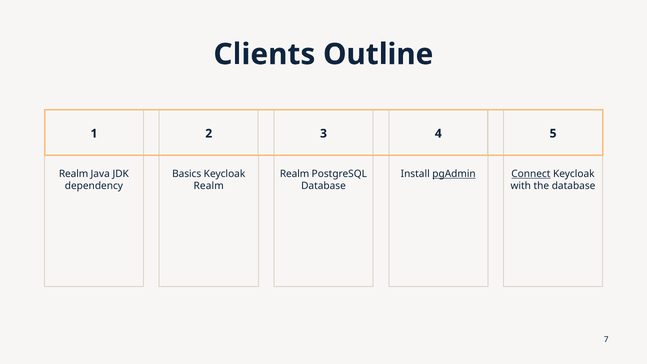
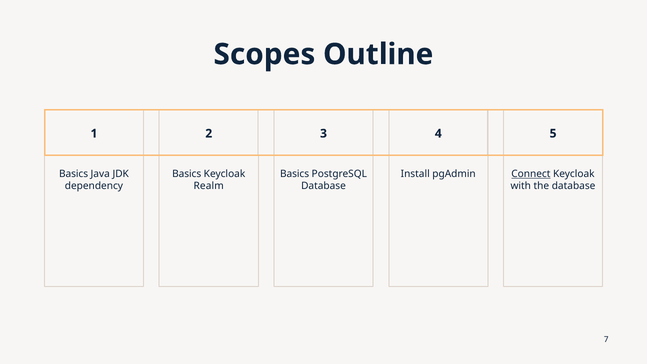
Clients: Clients -> Scopes (264, 54)
Realm: Realm -> Basics (74, 174)
Realm: Realm -> Basics (295, 174)
pgAdmin underline: present -> none (454, 174)
